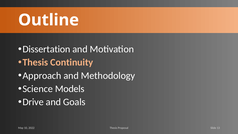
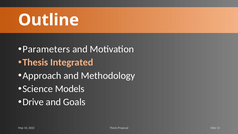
Dissertation: Dissertation -> Parameters (46, 49)
Continuity: Continuity -> Integrated (72, 62)
